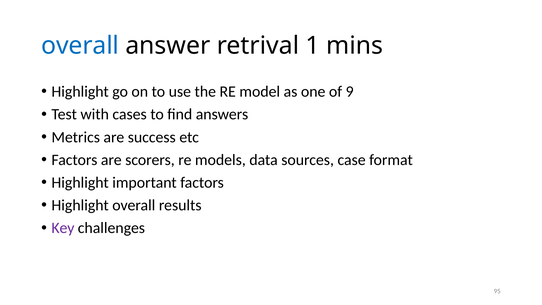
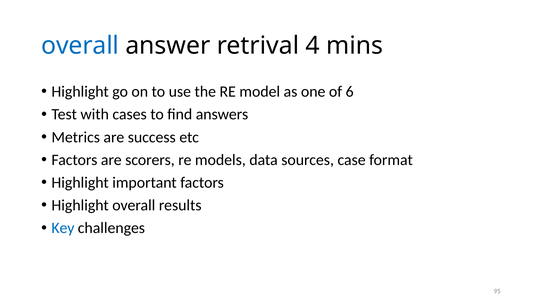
1: 1 -> 4 (313, 46)
9: 9 -> 6 (350, 92)
Key colour: purple -> blue (63, 228)
